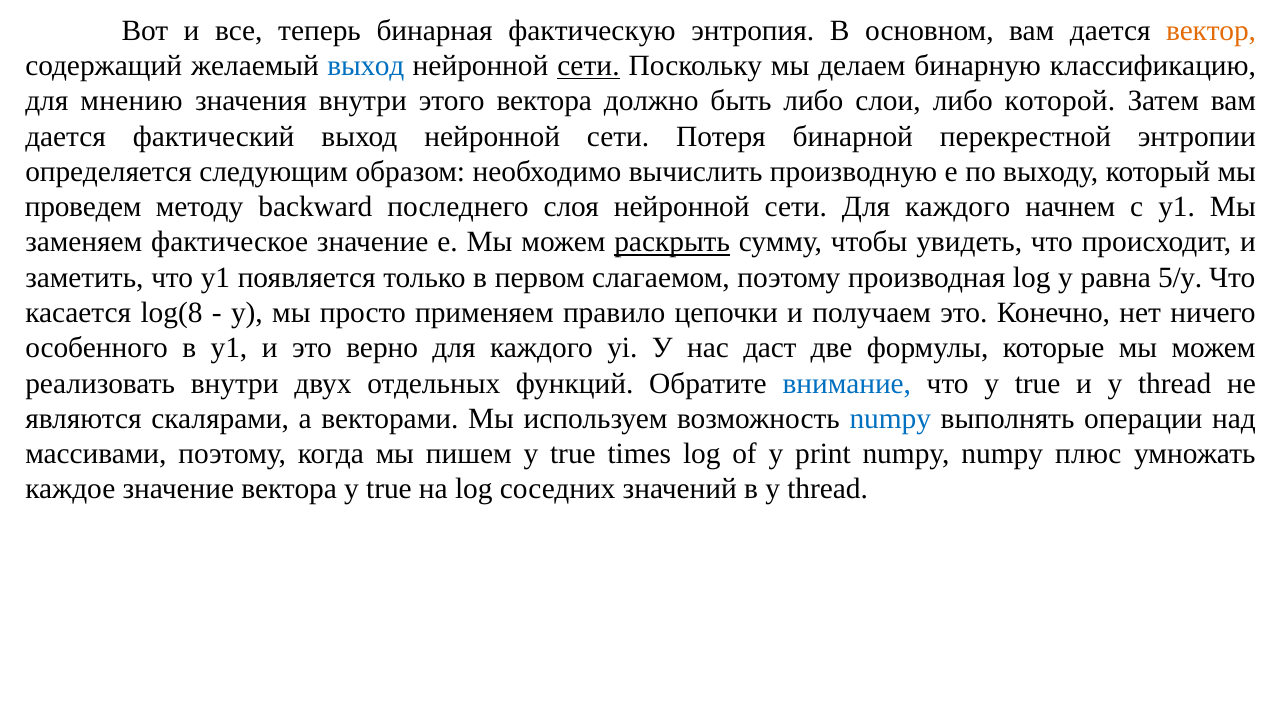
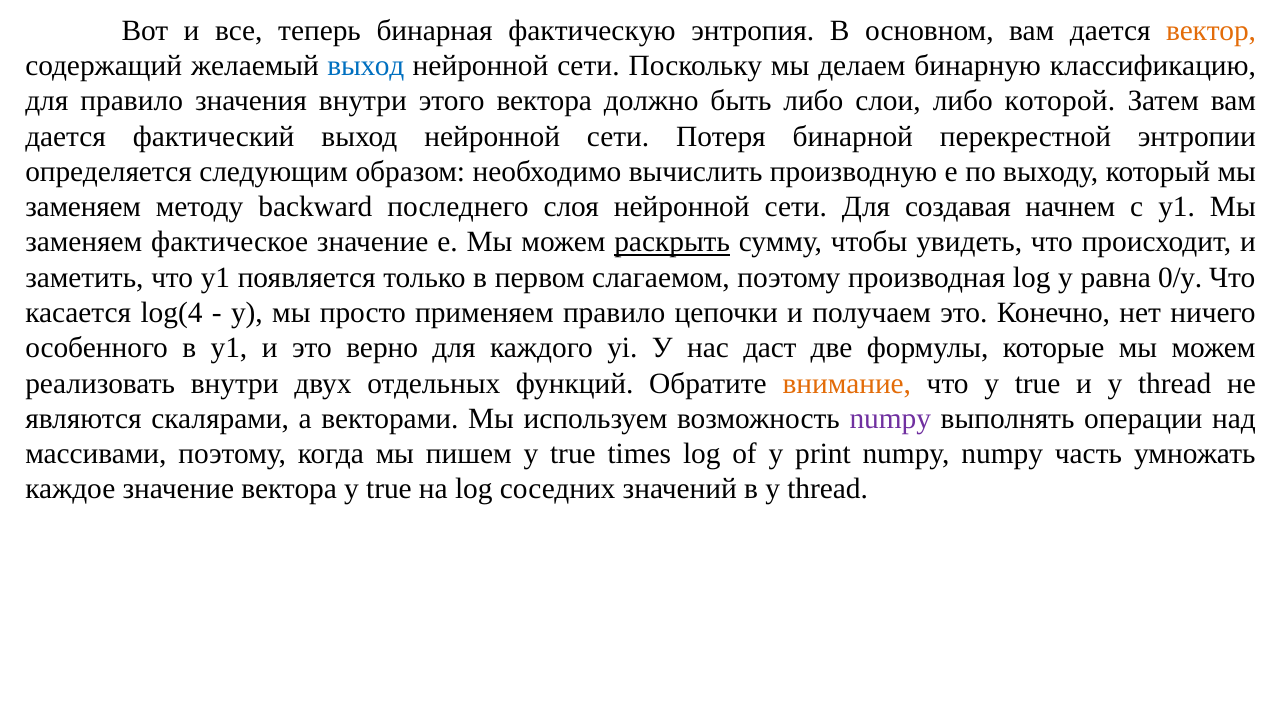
сети underline: present -> none (589, 66)
для мнению: мнению -> правило (132, 101)
проведем: проведем -> заменяем (83, 207)
сети Для каждого: каждого -> создавая (958, 207)
5/y: 5/y -> 0/y (1180, 278)
log(8: log(8 -> log(4 (172, 313)
внимание colour: blue -> orange (847, 384)
numpy colour: blue -> purple (890, 419)
плюс: плюс -> часть (1088, 454)
